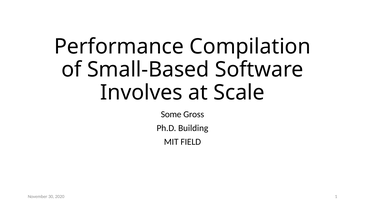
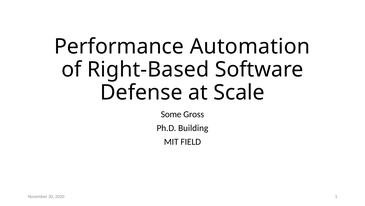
Compilation: Compilation -> Automation (250, 46)
Small-Based: Small-Based -> Right-Based (148, 69)
Involves: Involves -> Defense (141, 92)
